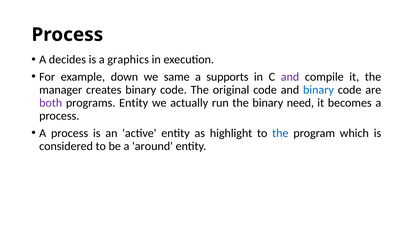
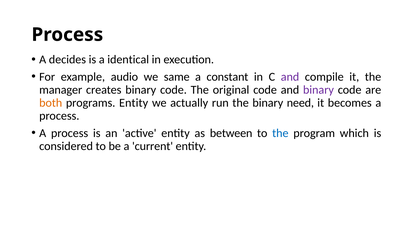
graphics: graphics -> identical (128, 60)
down: down -> audio (124, 77)
supports: supports -> constant (227, 77)
binary colour: blue -> purple (318, 90)
both colour: purple -> orange (51, 103)
highlight: highlight -> between (231, 133)
around: around -> current (153, 146)
